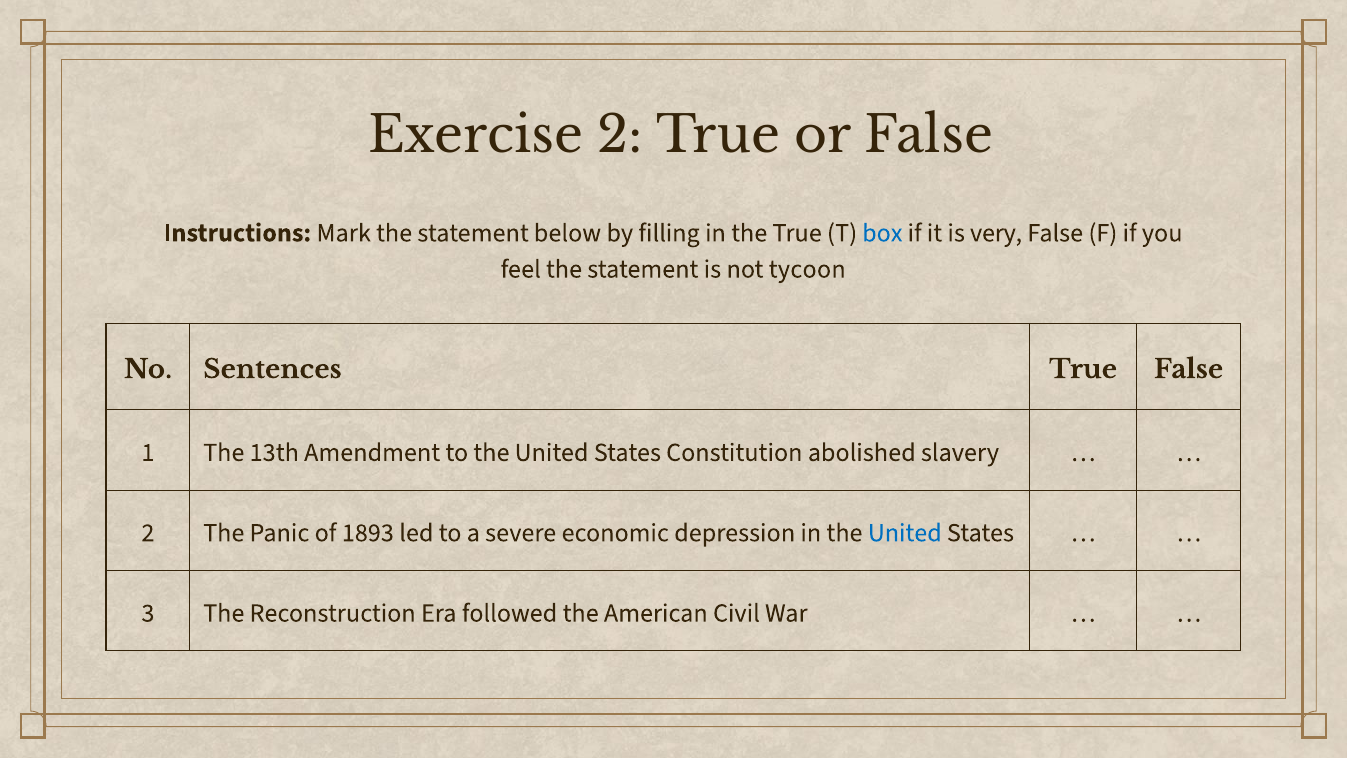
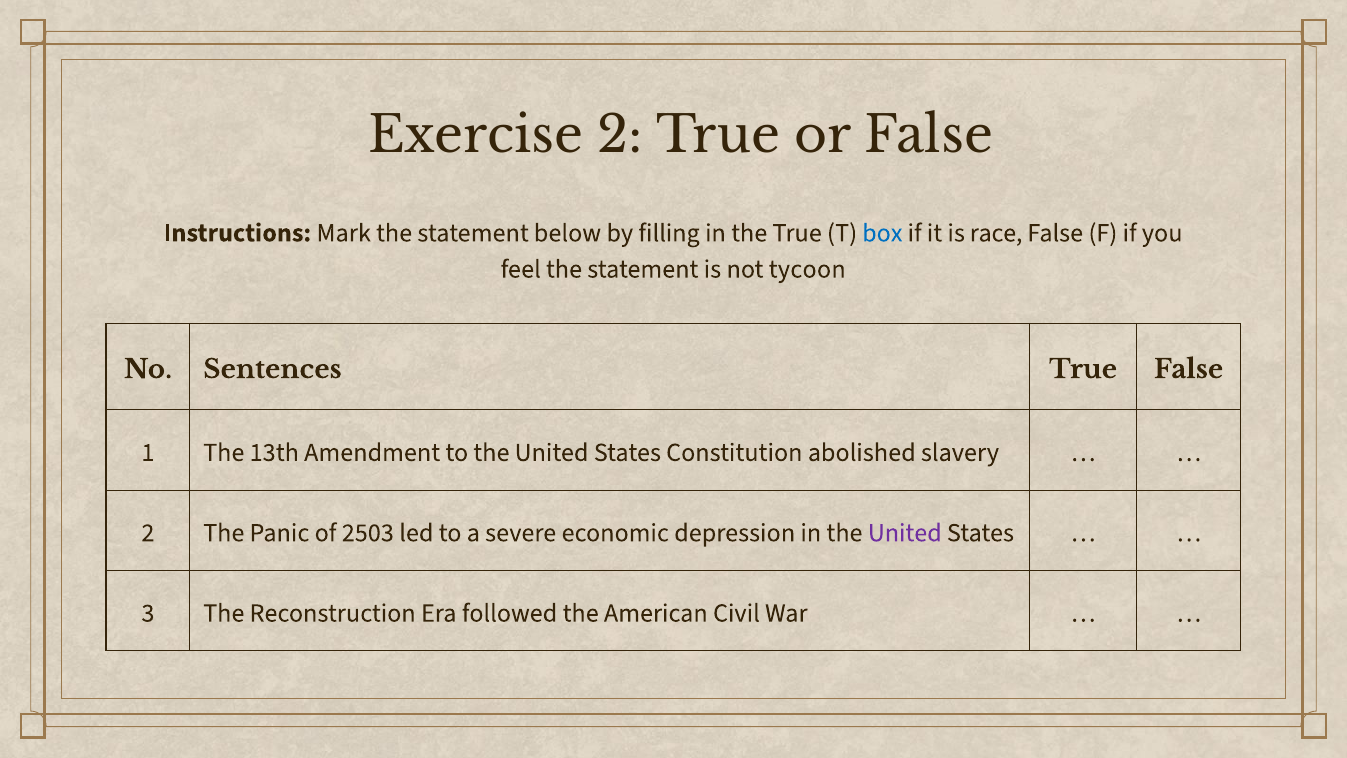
very: very -> race (996, 233)
1893: 1893 -> 2503 (368, 532)
United colour: blue -> purple (905, 532)
